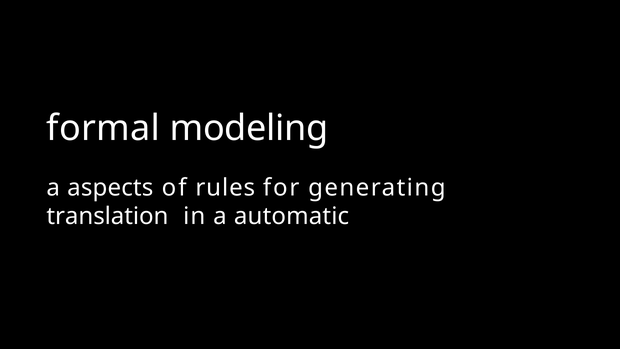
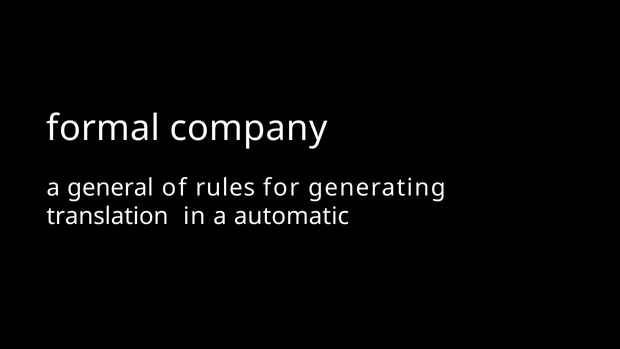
modeling: modeling -> company (249, 128)
aspects: aspects -> general (110, 188)
